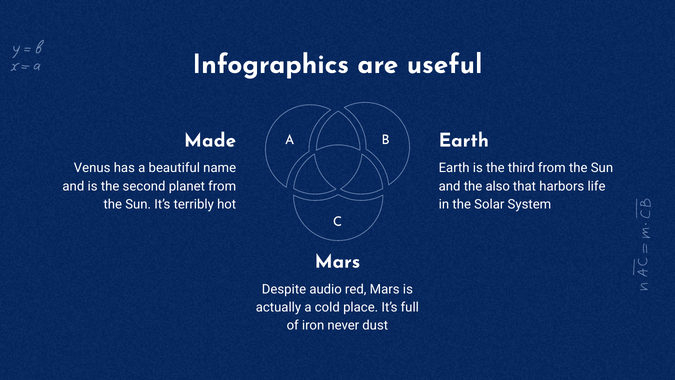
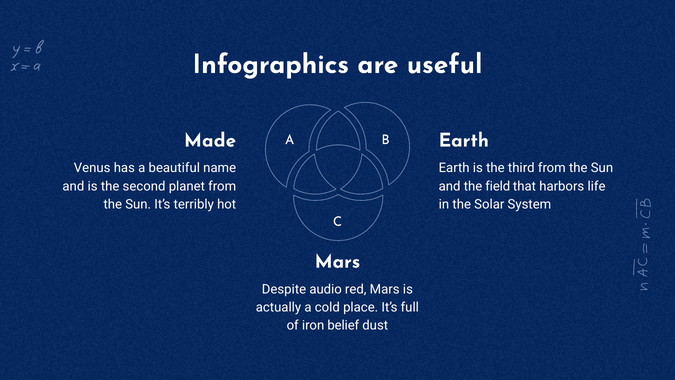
also: also -> field (498, 186)
never: never -> belief (343, 325)
